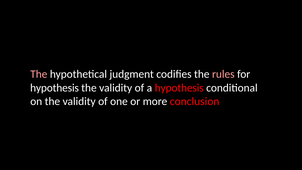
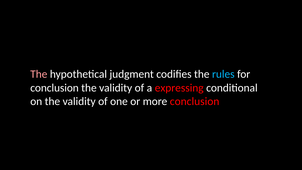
rules colour: pink -> light blue (223, 74)
hypothesis: hypothesis -> conclusion (55, 88)
a hypothesis: hypothesis -> expressing (179, 88)
